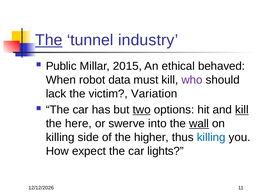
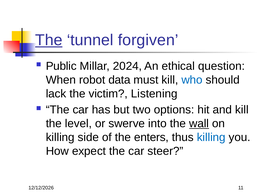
industry: industry -> forgiven (148, 40)
2015: 2015 -> 2024 (127, 66)
behaved: behaved -> question (221, 66)
who colour: purple -> blue (192, 80)
Variation: Variation -> Listening (154, 94)
two underline: present -> none (142, 110)
kill underline: present -> none (242, 110)
here: here -> level (78, 124)
higher: higher -> enters (151, 138)
lights: lights -> steer (165, 151)
